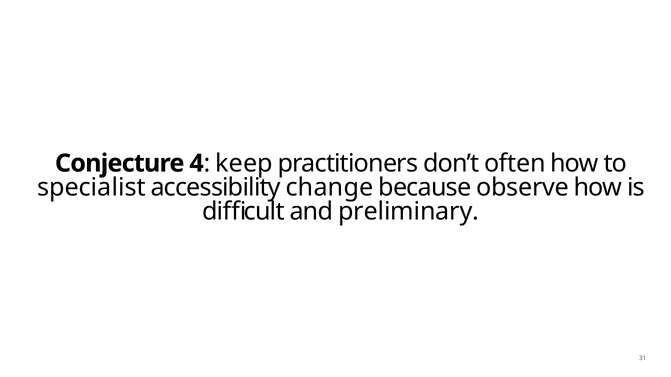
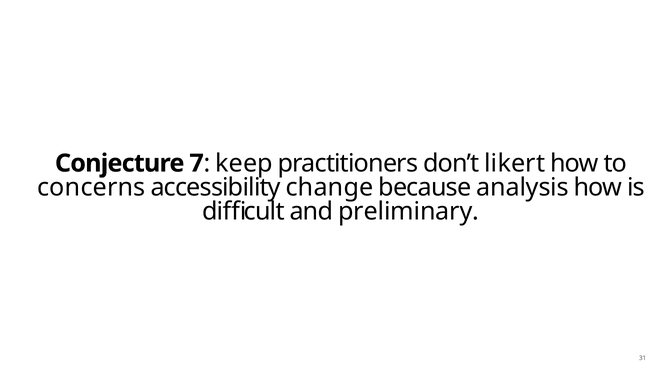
4: 4 -> 7 (197, 164)
often: often -> likert (515, 164)
specialist: specialist -> concerns (91, 188)
observe: observe -> analysis (523, 188)
